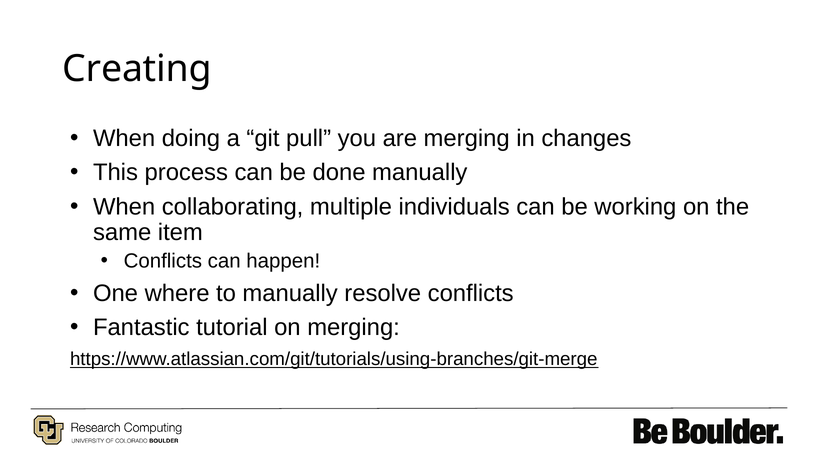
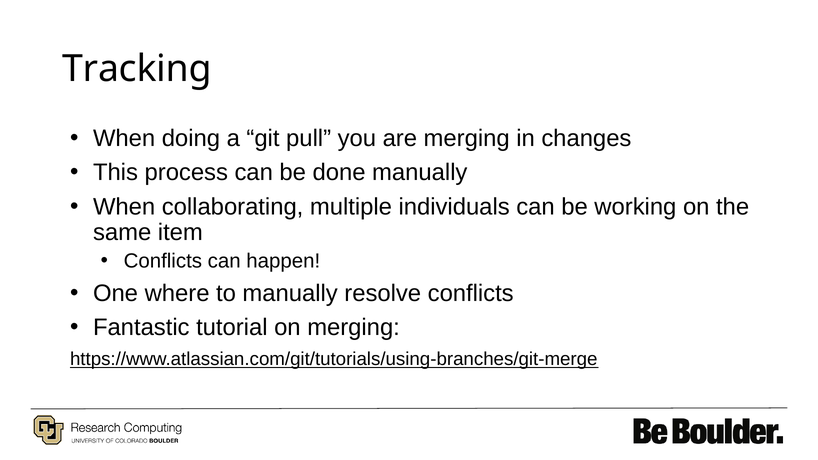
Creating: Creating -> Tracking (137, 69)
